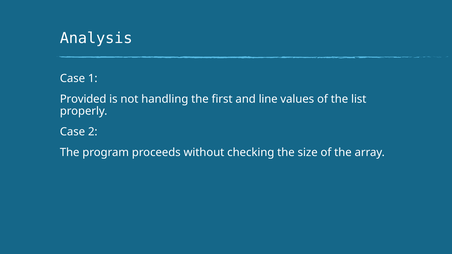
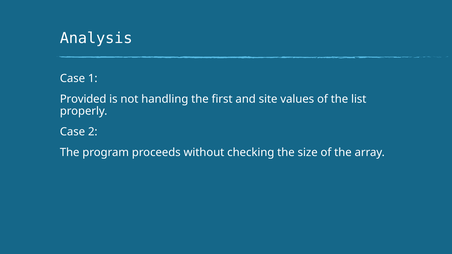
line: line -> site (268, 99)
